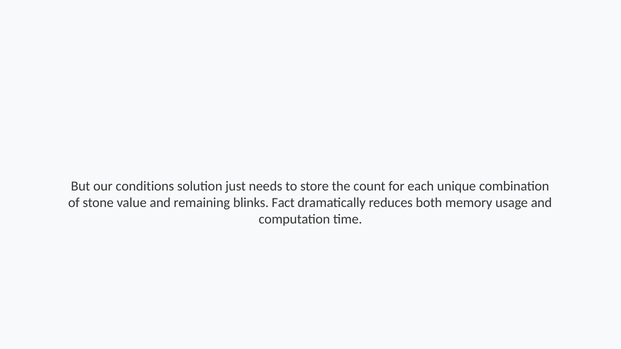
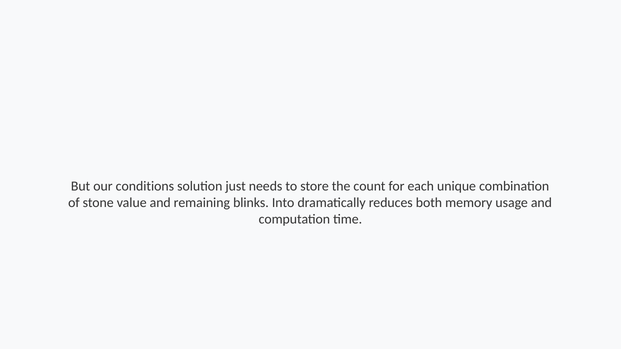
Fact: Fact -> Into (283, 203)
